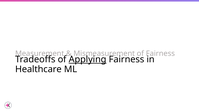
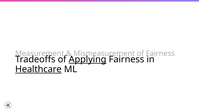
Healthcare underline: none -> present (38, 69)
